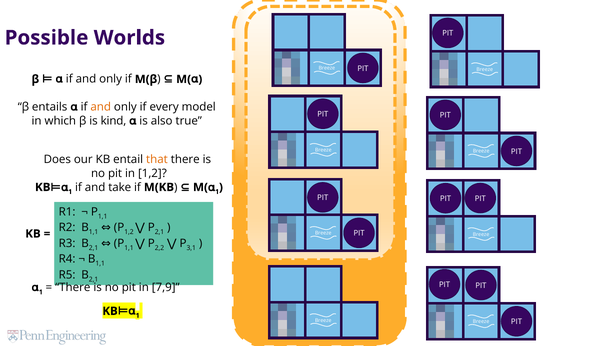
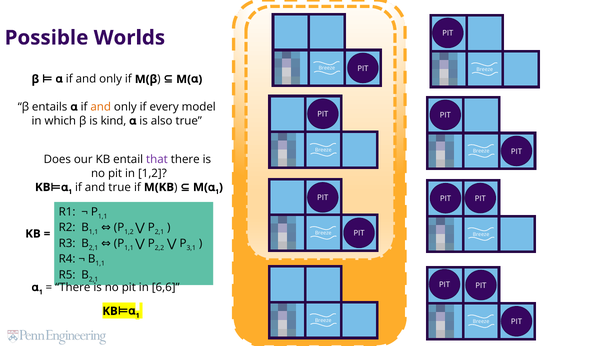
that colour: orange -> purple (157, 160)
and take: take -> true (120, 187)
7,9: 7,9 -> 6,6 (166, 288)
